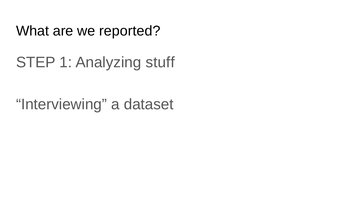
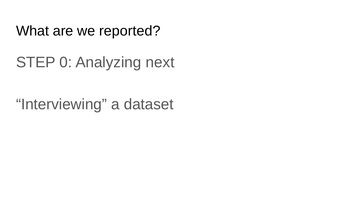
1: 1 -> 0 (66, 62)
stuff: stuff -> next (160, 62)
